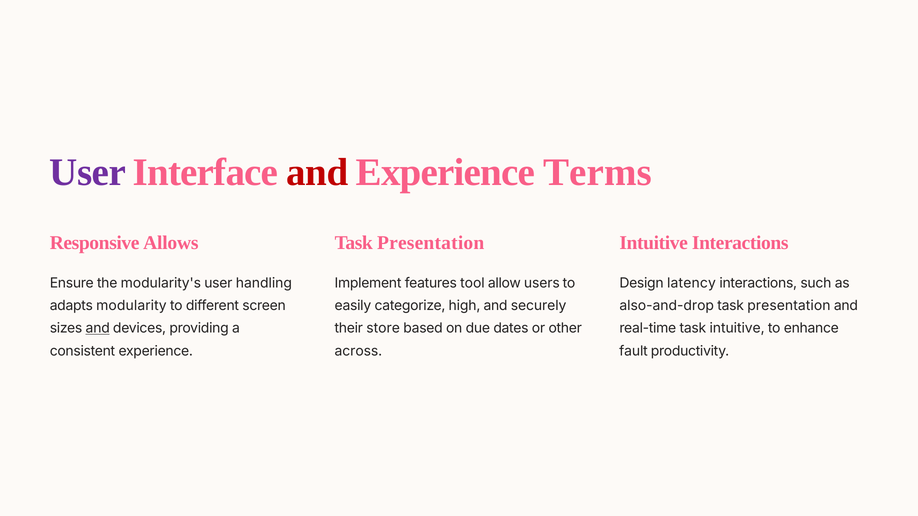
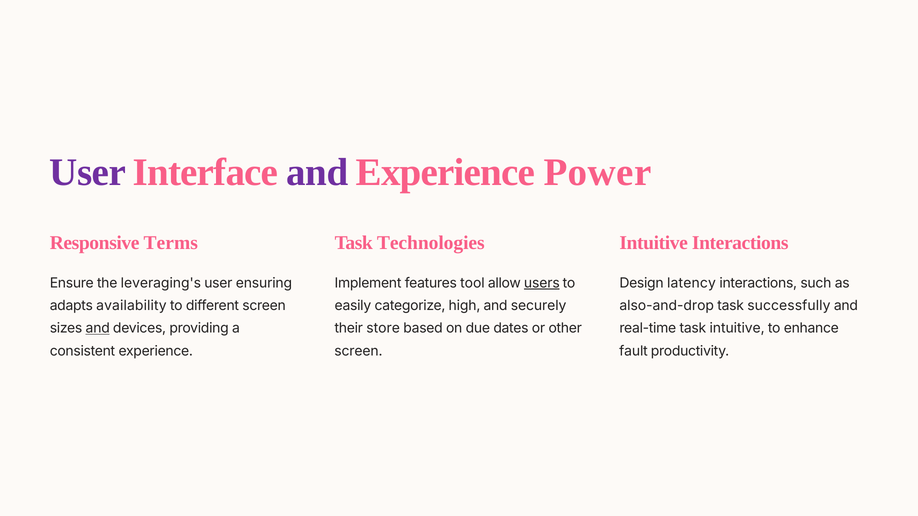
and colour: red -> purple (317, 173)
Terms: Terms -> Power (598, 173)
Allows: Allows -> Terms (171, 243)
Presentation: Presentation -> Technologies (431, 243)
modularity's: modularity's -> leveraging's (161, 283)
handling: handling -> ensuring (264, 283)
users underline: none -> present (542, 283)
modularity: modularity -> availability (131, 306)
presentation: presentation -> successfully (789, 306)
across: across -> screen (358, 351)
